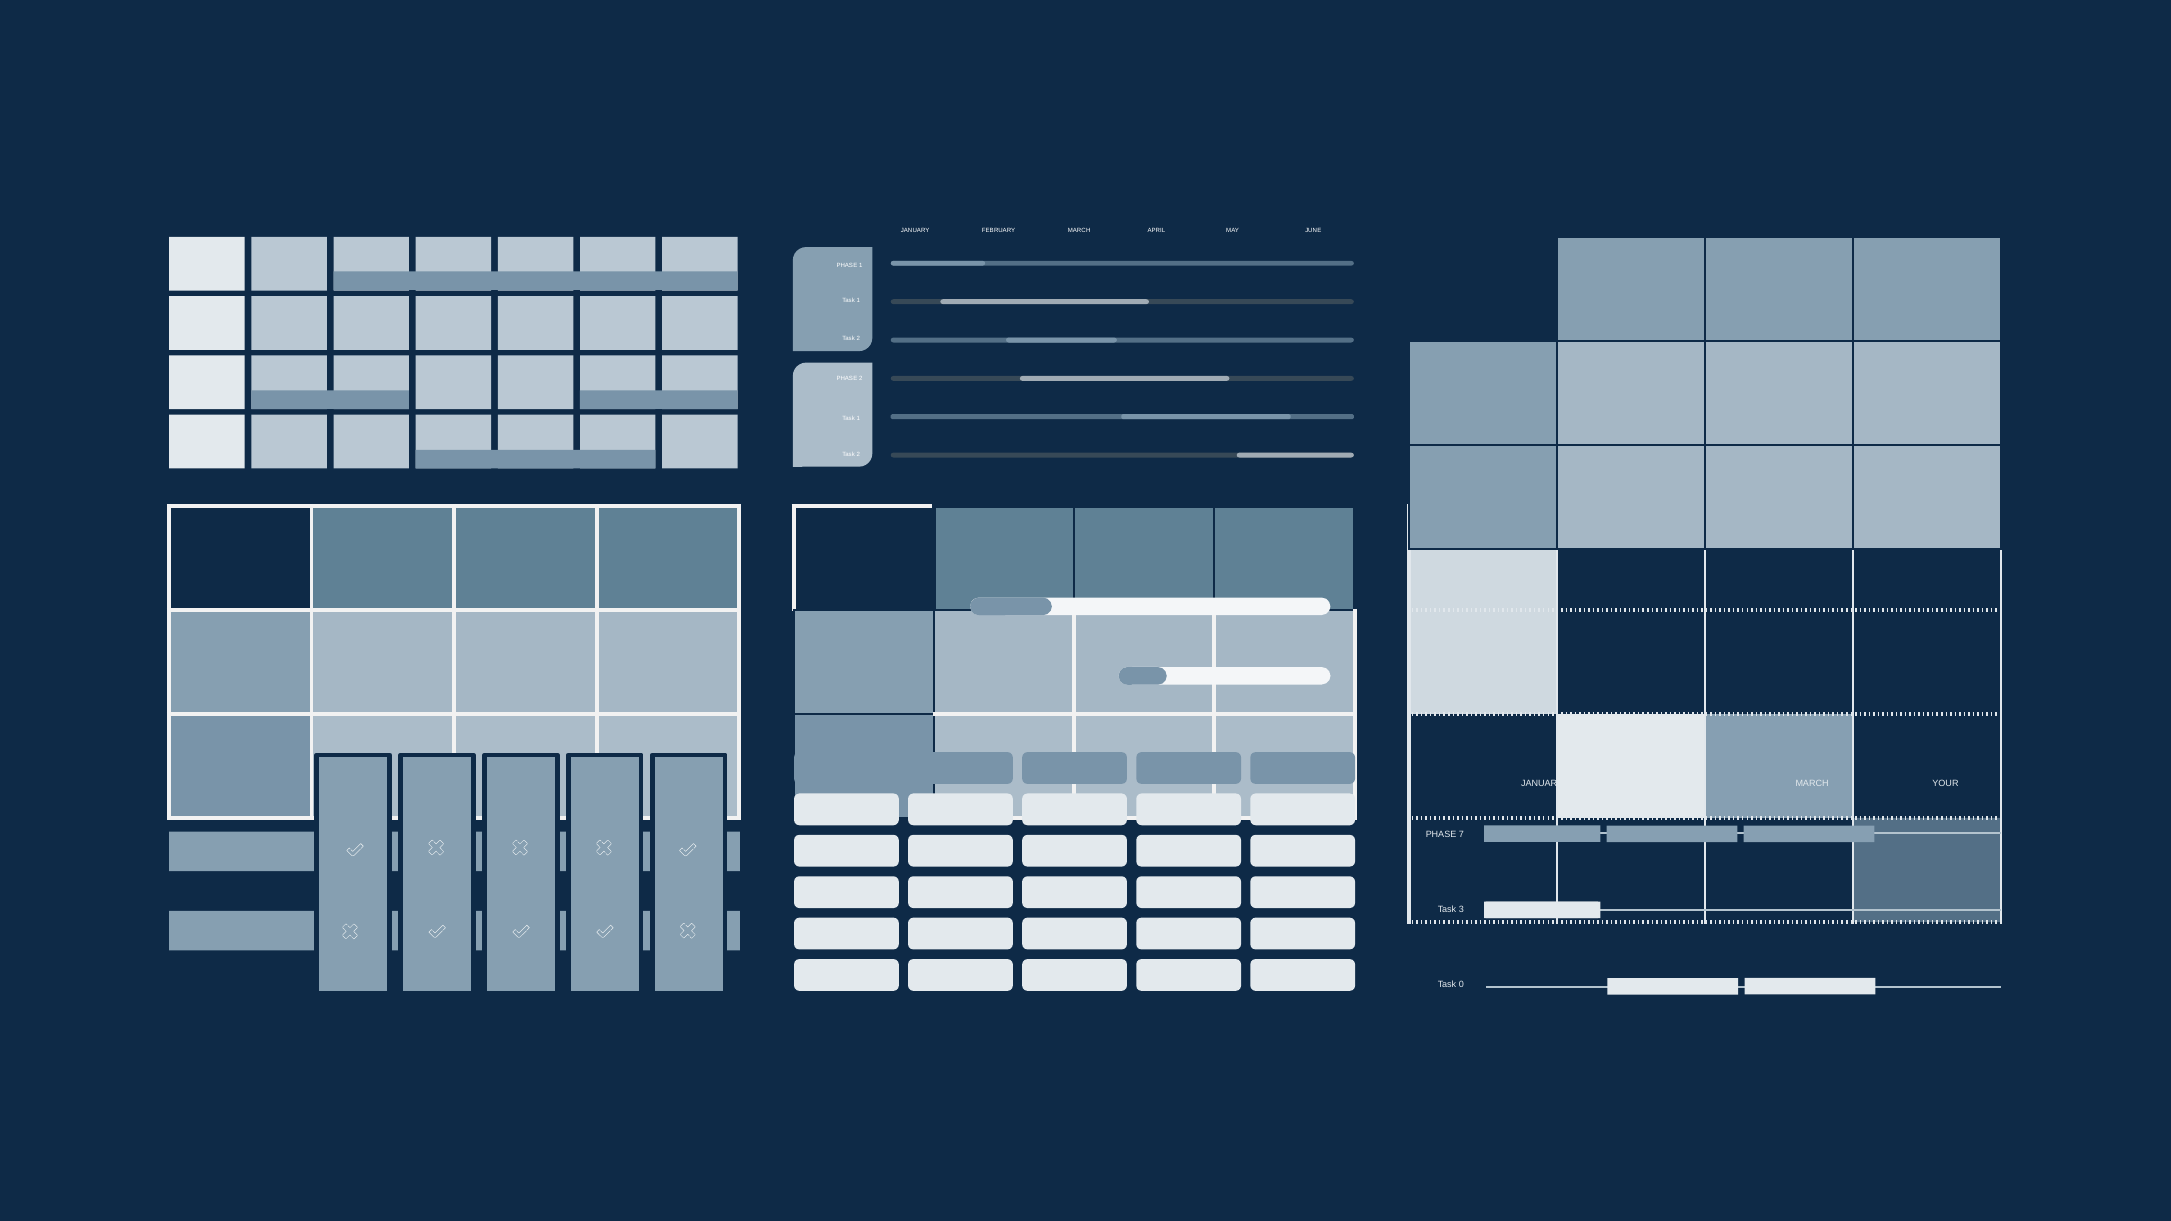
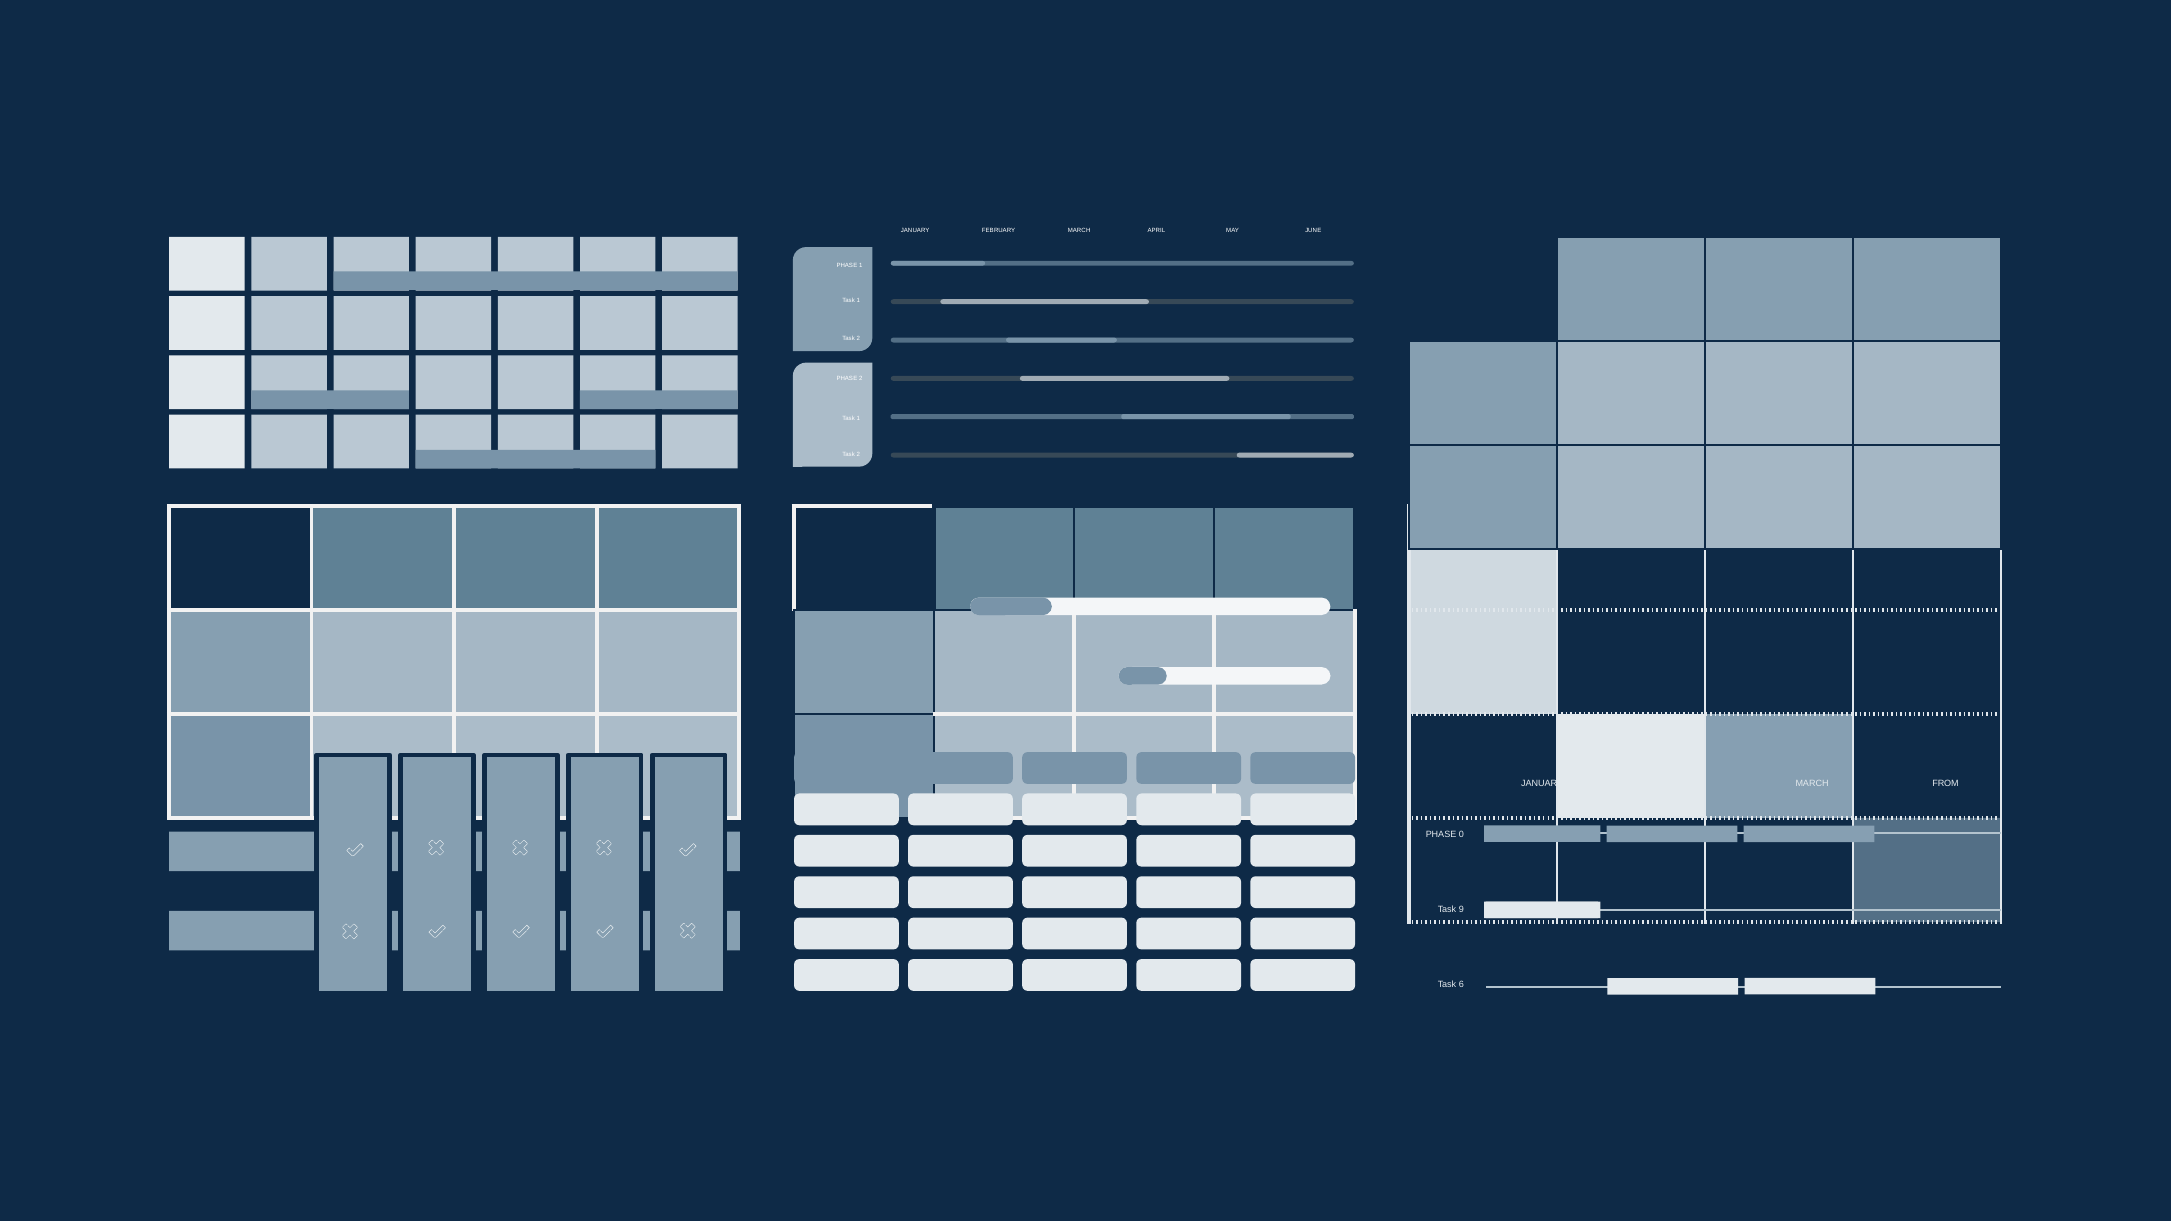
YOUR: YOUR -> FROM (1946, 784)
7: 7 -> 0 (1461, 834)
3: 3 -> 9 (1461, 909)
0: 0 -> 6 (1461, 984)
